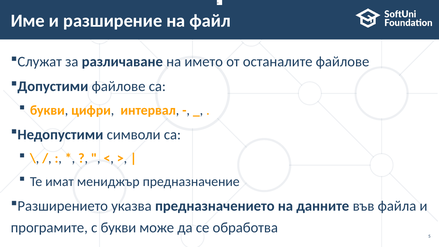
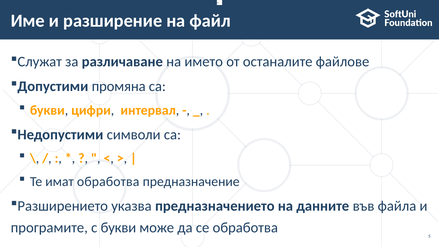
Допустими файлове: файлове -> промяна (119, 86)
имат мениджър: мениджър -> обработва (108, 182)
